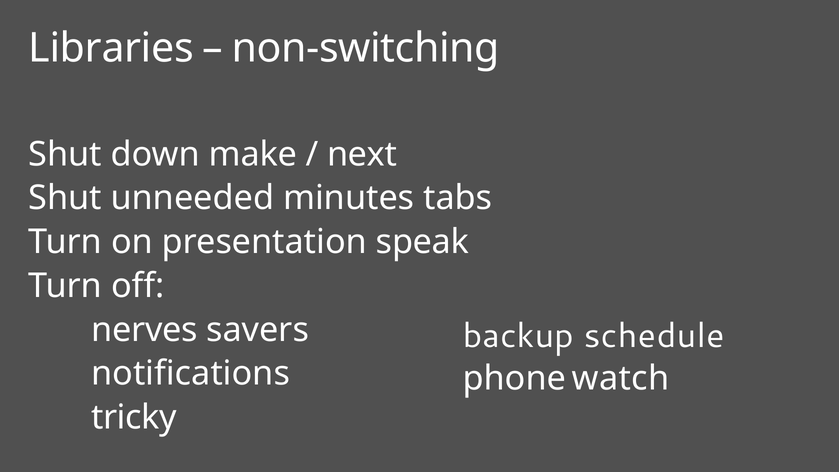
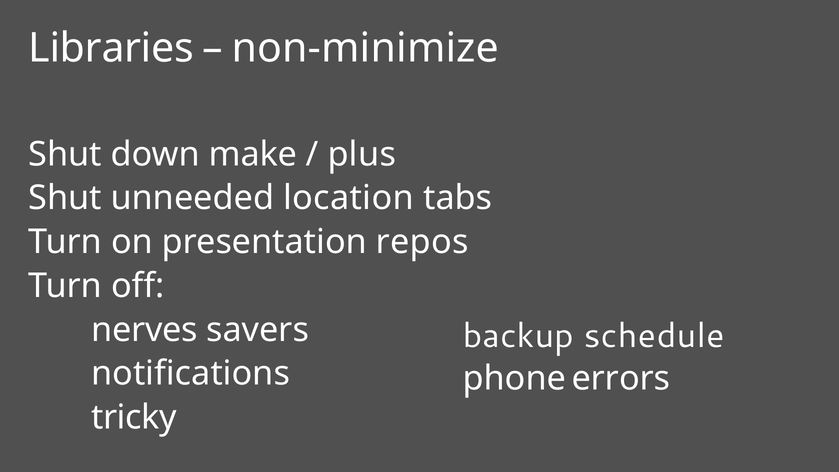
non-switching: non-switching -> non-minimize (365, 48)
next: next -> plus (362, 154)
minutes: minutes -> location (349, 198)
speak: speak -> repos (422, 242)
watch: watch -> errors (621, 378)
